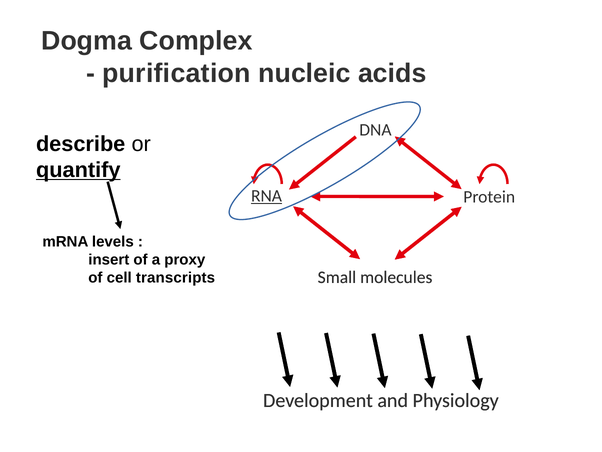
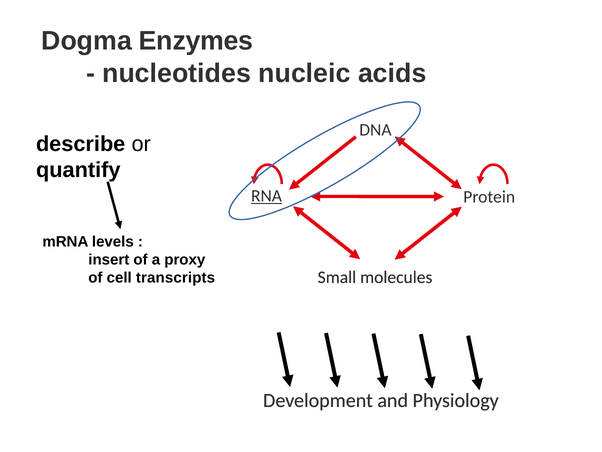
Complex: Complex -> Enzymes (196, 41)
purification: purification -> nucleotides (177, 73)
quantify underline: present -> none (78, 170)
